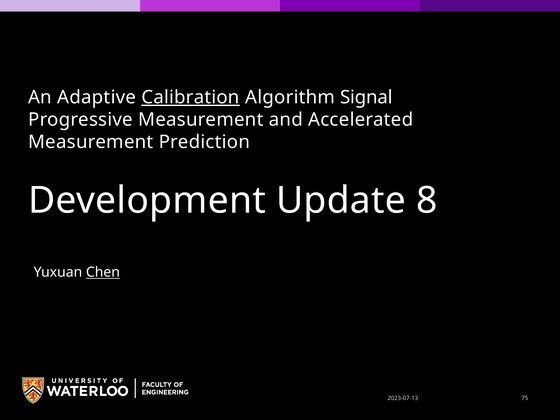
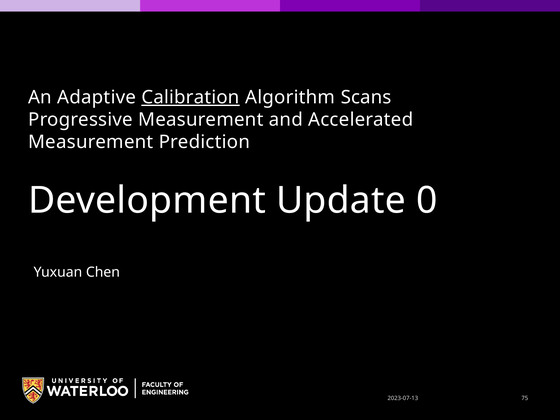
Signal: Signal -> Scans (366, 97)
8: 8 -> 0 (427, 200)
Chen underline: present -> none (103, 272)
